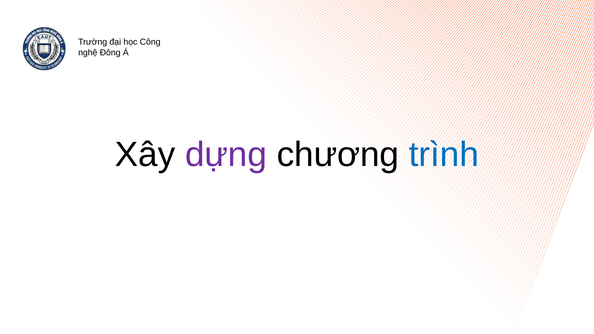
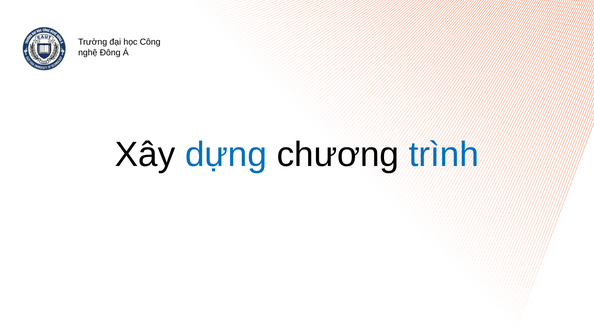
dựng colour: purple -> blue (226, 155)
